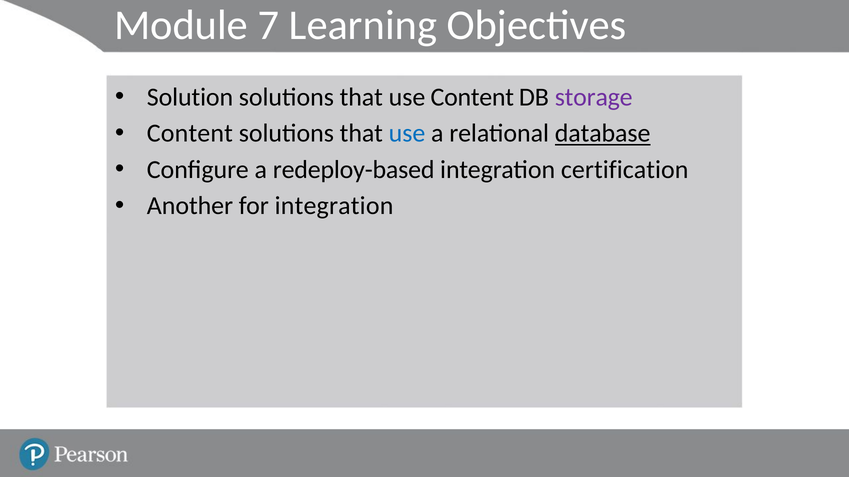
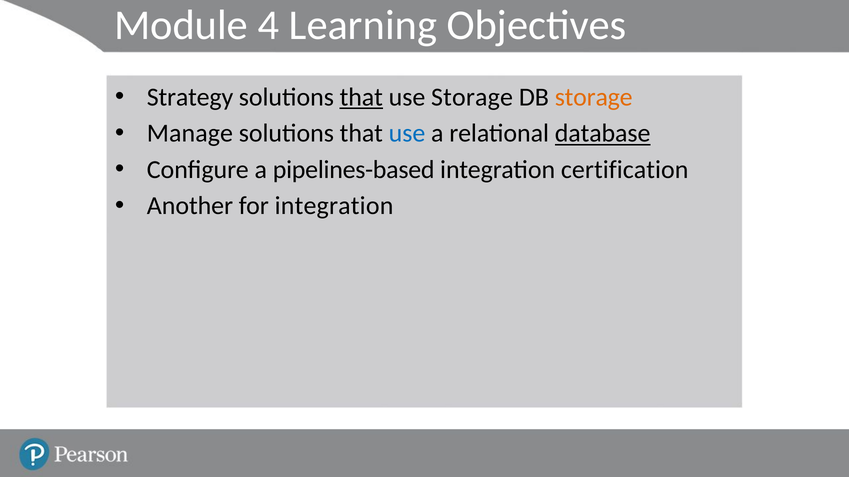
7: 7 -> 4 (268, 25)
Solution: Solution -> Strategy (190, 97)
that underline: none -> present (361, 97)
use Content: Content -> Storage (472, 97)
storage colour: purple -> orange (594, 97)
Content: Content -> Manage (190, 134)
redeploy-based: redeploy-based -> pipelines-based (354, 170)
